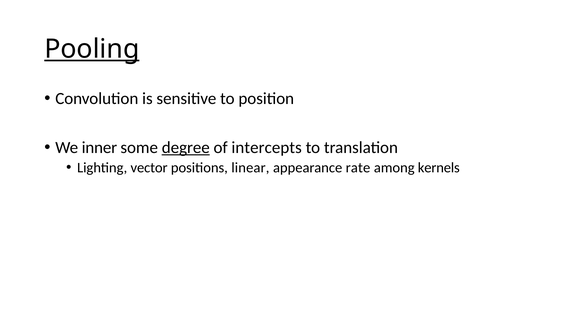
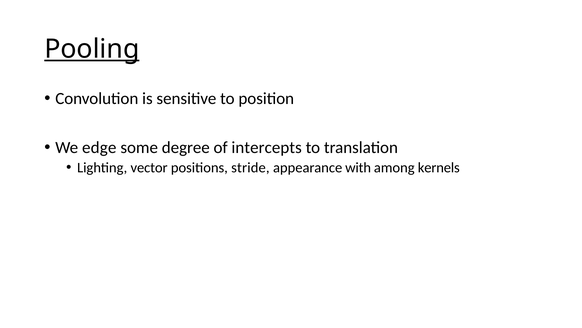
inner: inner -> edge (99, 147)
degree underline: present -> none (186, 147)
linear: linear -> stride (250, 167)
rate: rate -> with (358, 167)
